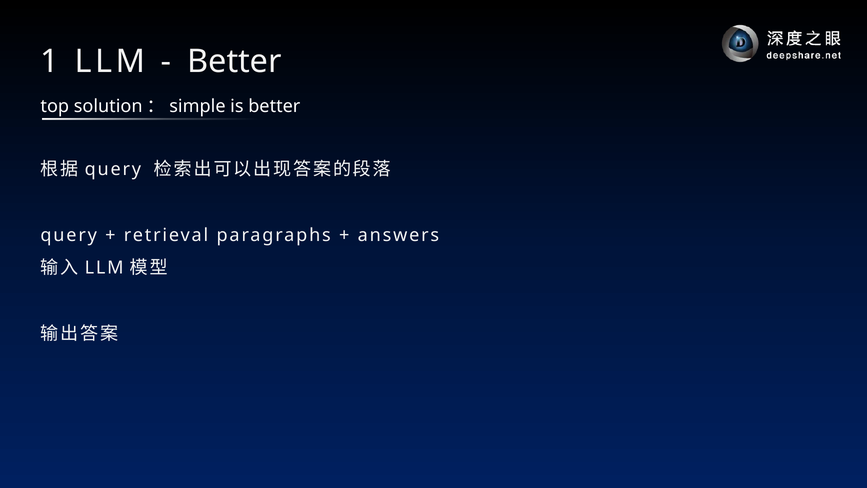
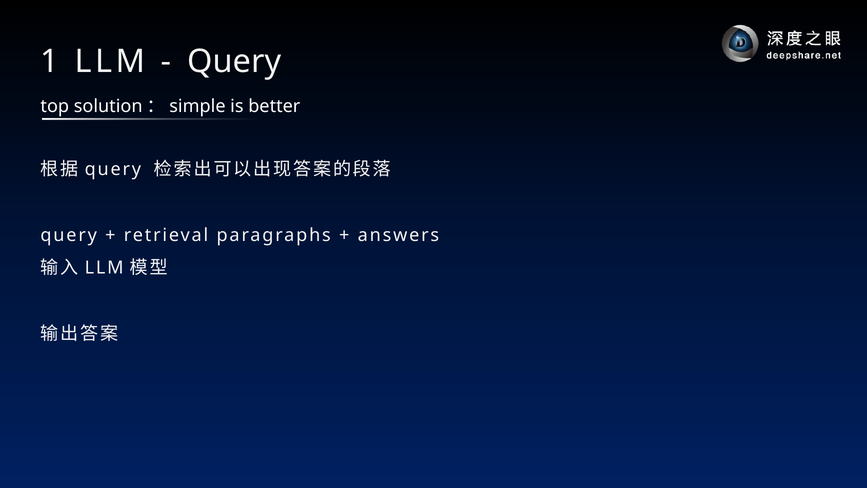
Better: Better -> Query (234, 62)
